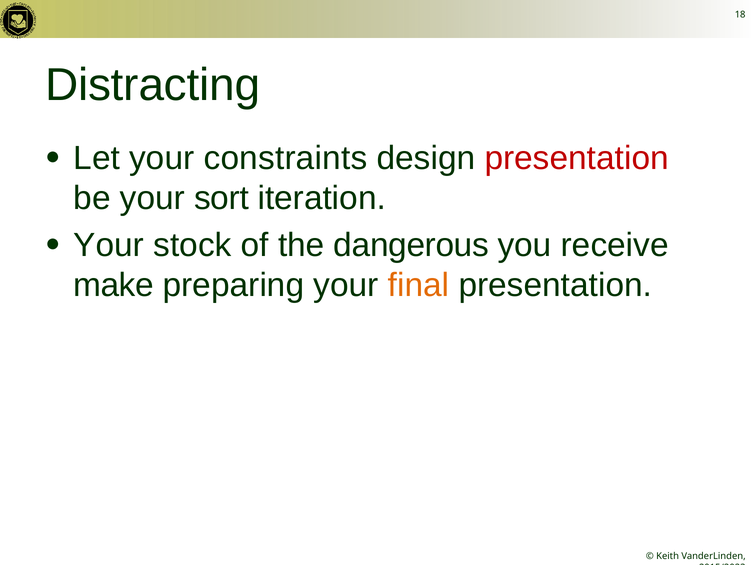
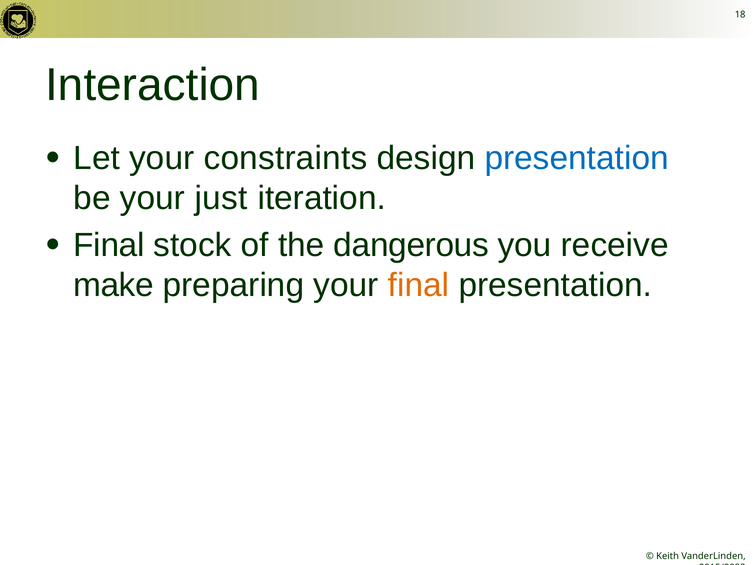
Distracting: Distracting -> Interaction (153, 85)
presentation colour: red -> blue (577, 158)
sort: sort -> just (221, 198)
Your: Your -> Final (109, 245)
